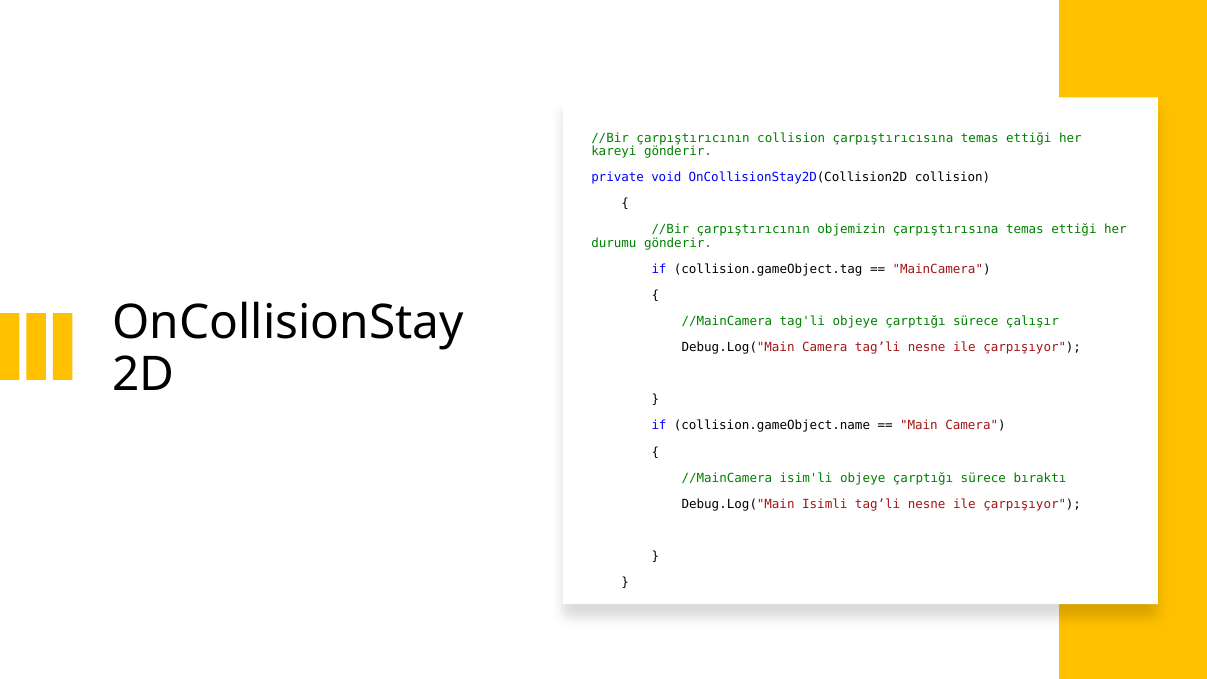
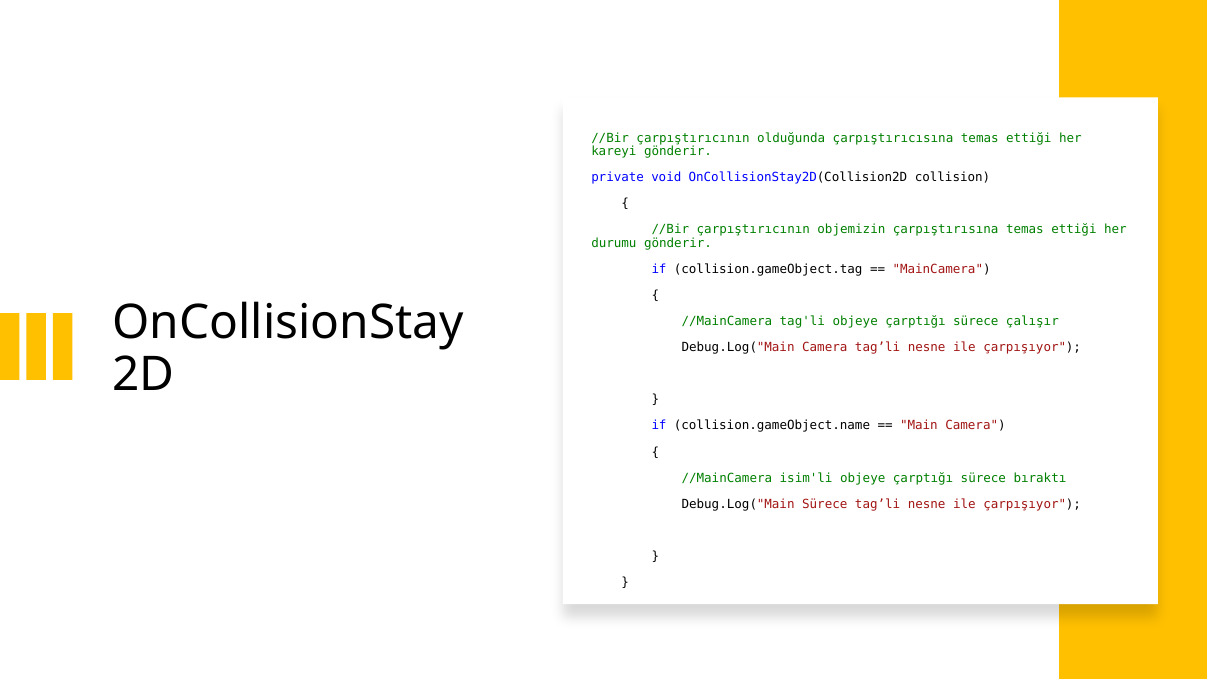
çarpıştırıcının collision: collision -> olduğunda (791, 138)
Debug.Log("Main Isimli: Isimli -> Sürece (825, 504)
